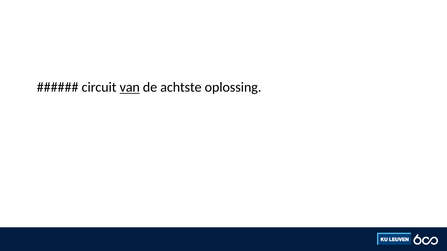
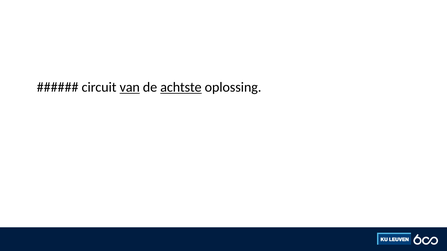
achtste underline: none -> present (181, 87)
